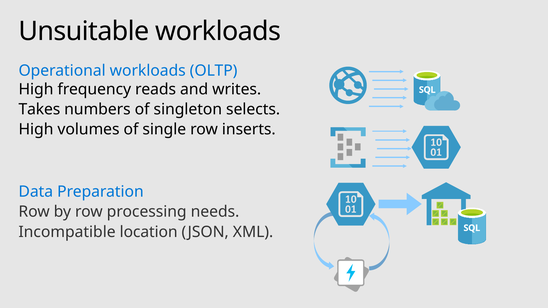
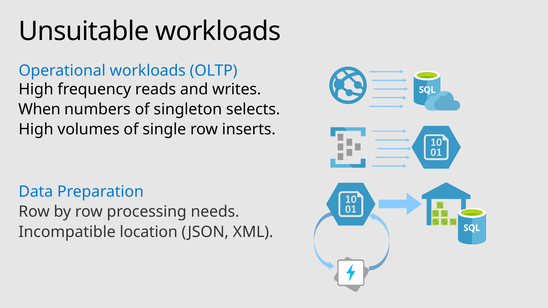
Takes: Takes -> When (39, 109)
